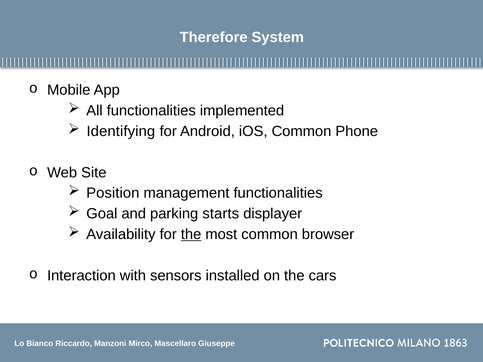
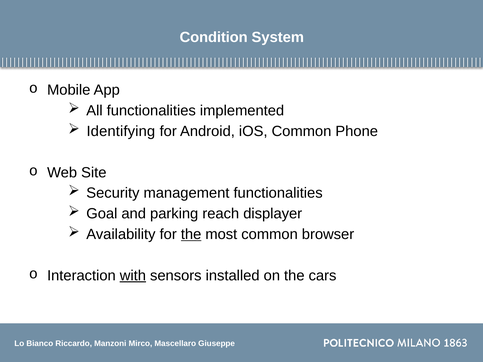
Therefore: Therefore -> Condition (214, 37)
Position: Position -> Security (113, 193)
starts: starts -> reach (221, 214)
with underline: none -> present (133, 276)
